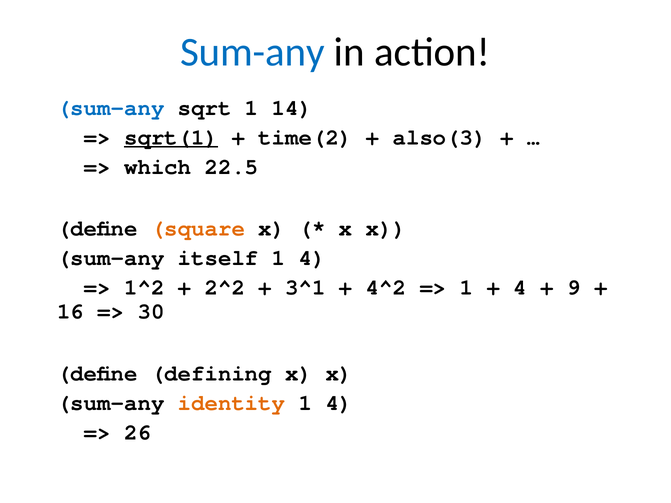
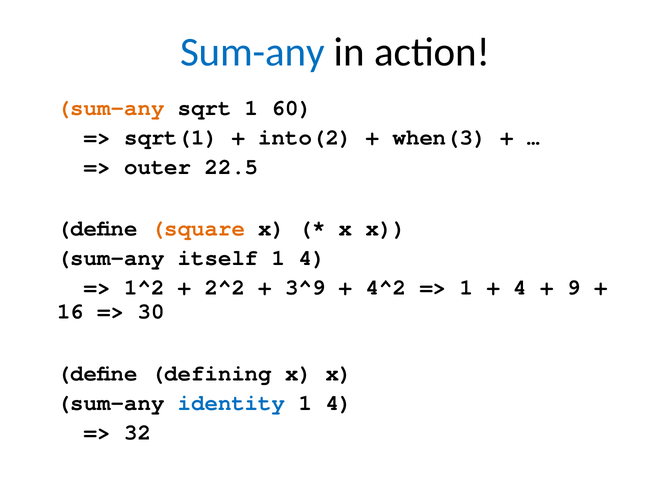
sum-any colour: blue -> orange (111, 108)
14: 14 -> 60 (292, 108)
sqrt(1 underline: present -> none (171, 137)
time(2: time(2 -> into(2 (305, 137)
also(3: also(3 -> when(3 (440, 137)
which: which -> outer (158, 167)
3^1: 3^1 -> 3^9 (305, 288)
identity colour: orange -> blue (232, 403)
26: 26 -> 32 (138, 432)
